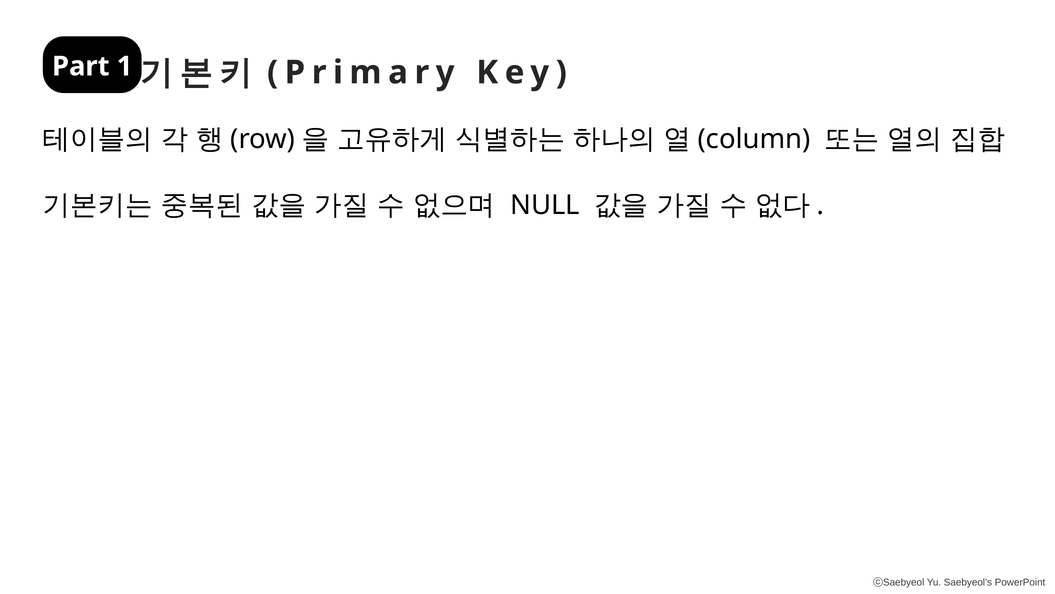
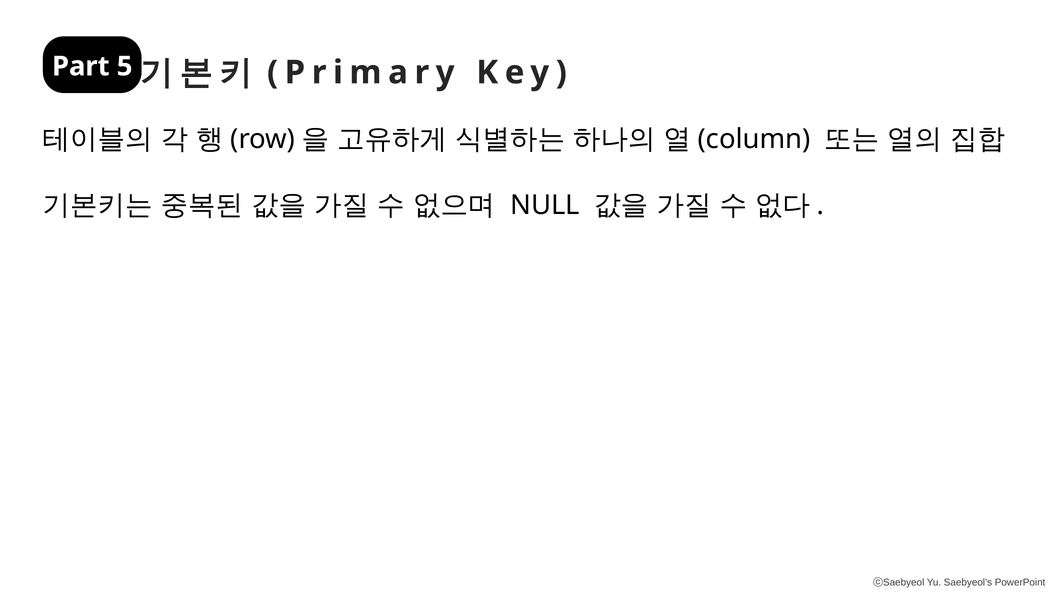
1: 1 -> 5 (125, 66)
